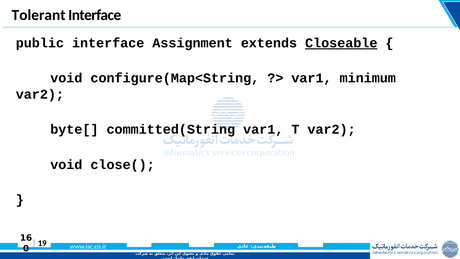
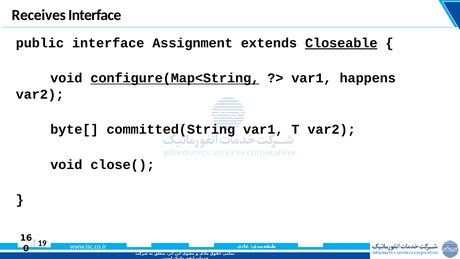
Tolerant: Tolerant -> Receives (39, 15)
configure(Map<String underline: none -> present (175, 78)
minimum: minimum -> happens (368, 78)
